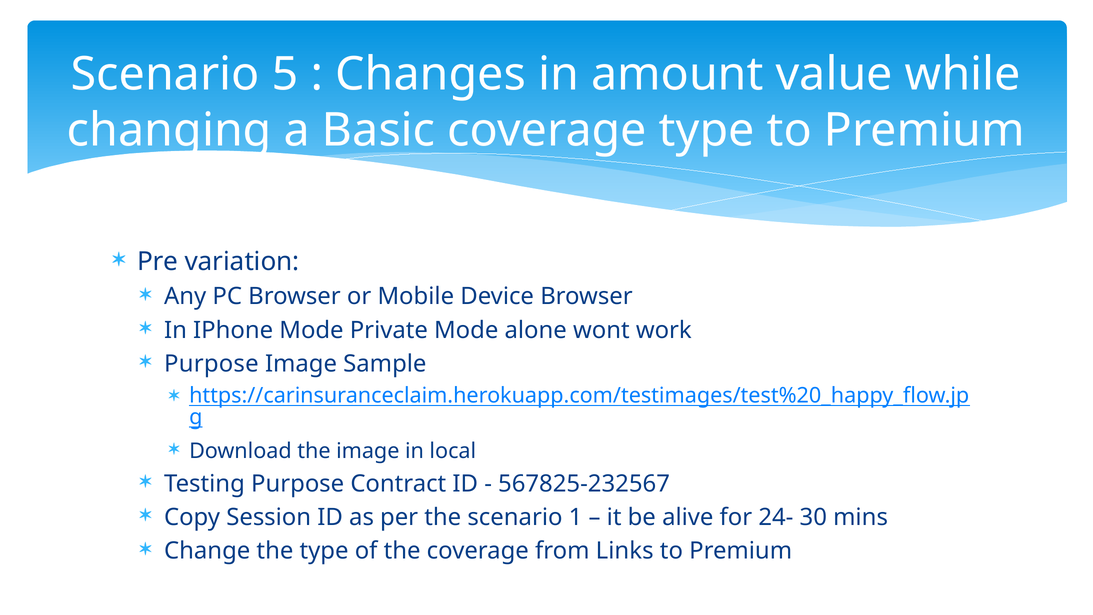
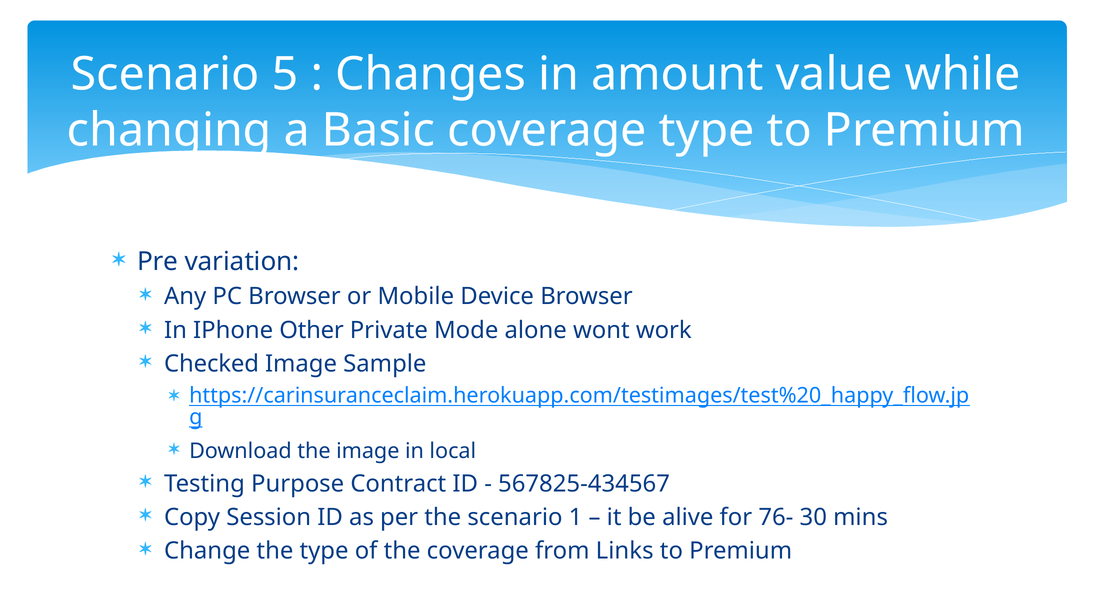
IPhone Mode: Mode -> Other (312, 330)
Purpose: Purpose -> Checked (212, 364)
567825-232567: 567825-232567 -> 567825-434567 (584, 484)
24-: 24- -> 76- (776, 517)
